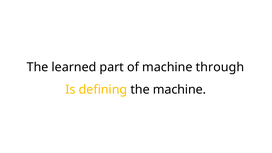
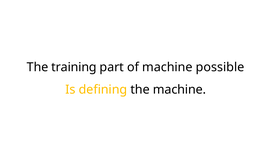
learned: learned -> training (74, 67)
through: through -> possible (220, 67)
